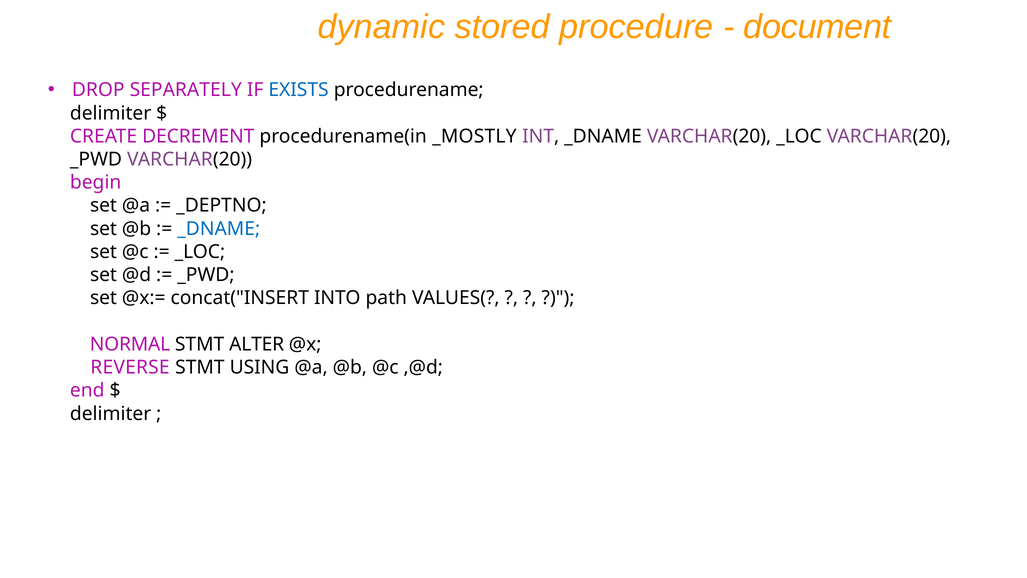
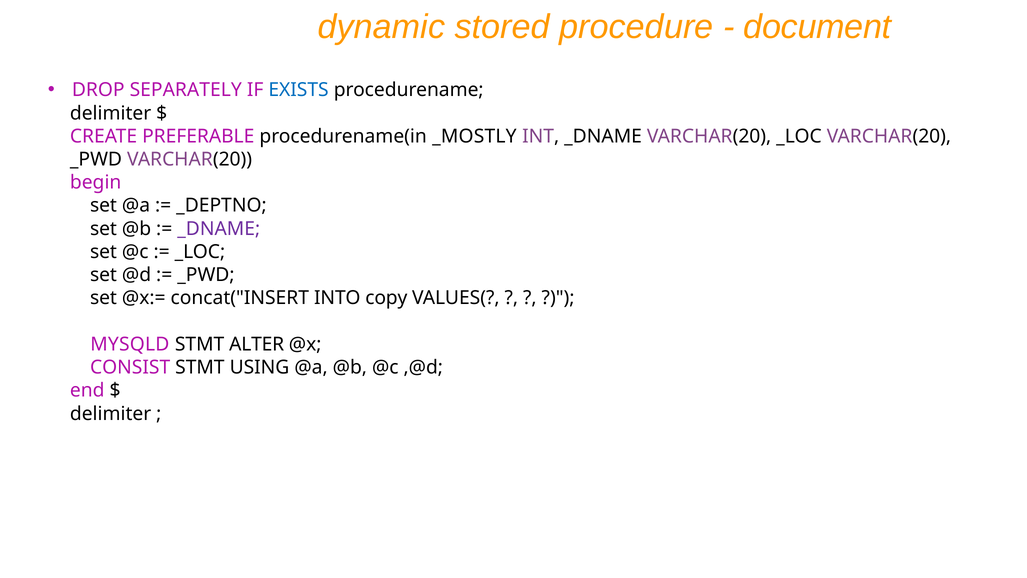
DECREMENT: DECREMENT -> PREFERABLE (198, 136)
_DNAME colour: blue -> purple (219, 229)
path: path -> copy (386, 298)
NORMAL: NORMAL -> MYSQLD (130, 344)
REVERSE: REVERSE -> CONSIST (130, 367)
